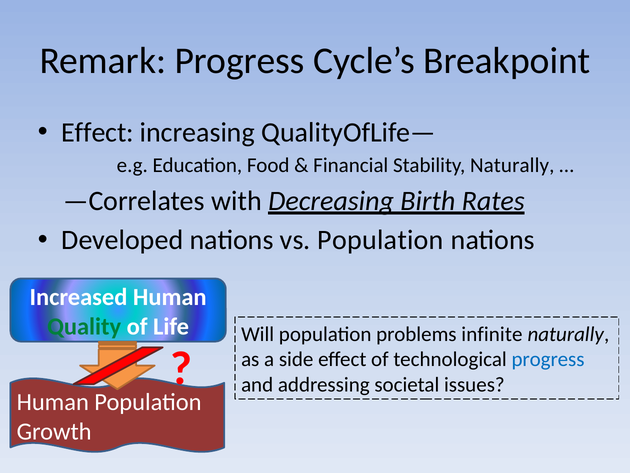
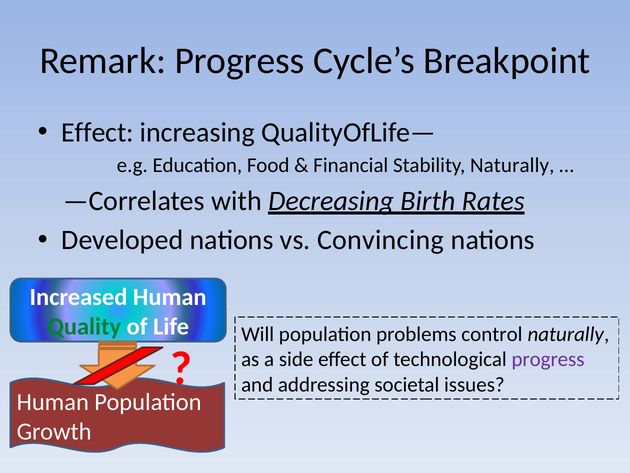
vs Population: Population -> Convincing (380, 240)
infinite: infinite -> control (492, 334)
progress colour: blue -> purple (548, 359)
